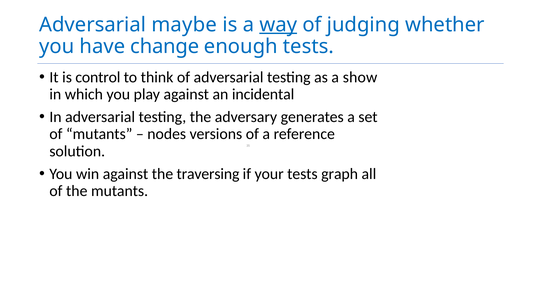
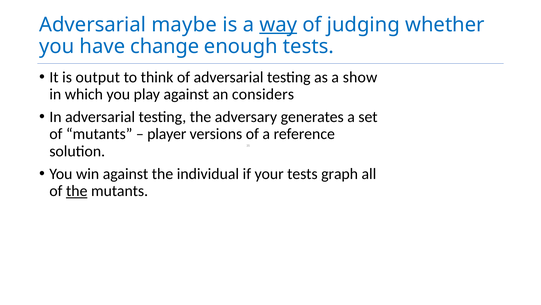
control: control -> output (98, 77)
incidental: incidental -> considers (263, 94)
nodes: nodes -> player (167, 134)
traversing: traversing -> individual (208, 174)
the underline: none -> present (77, 191)
